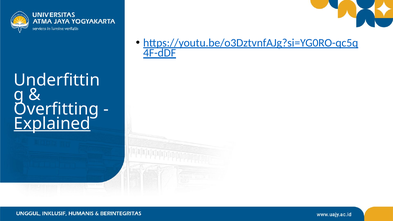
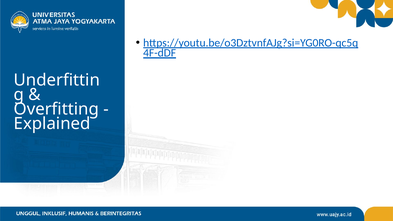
Explained underline: present -> none (52, 124)
